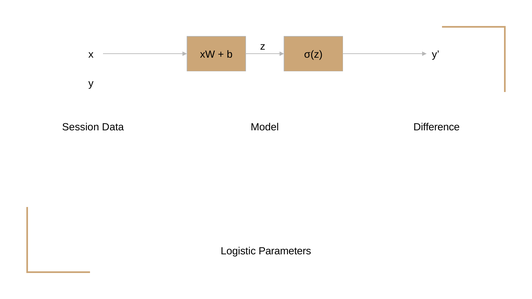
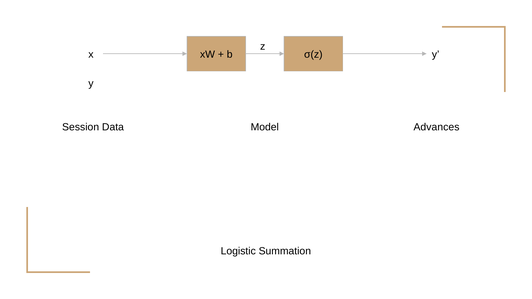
Difference: Difference -> Advances (436, 127)
Parameters: Parameters -> Summation (285, 251)
